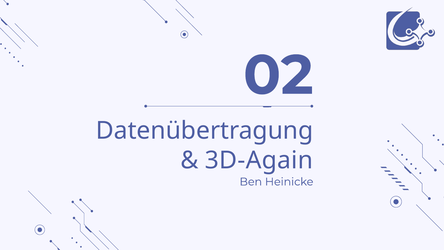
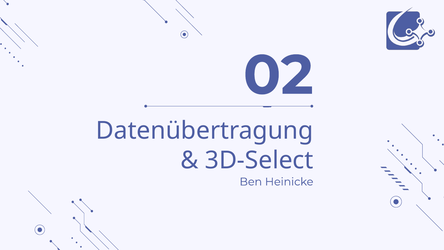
3D-Again: 3D-Again -> 3D-Select (259, 160)
